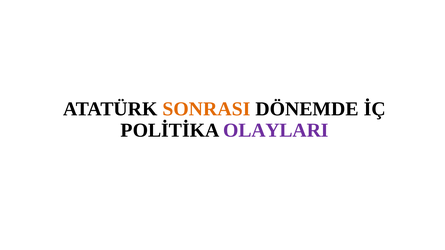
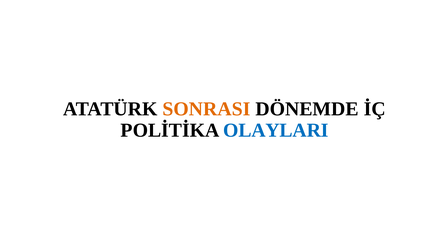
OLAYLARI colour: purple -> blue (276, 130)
